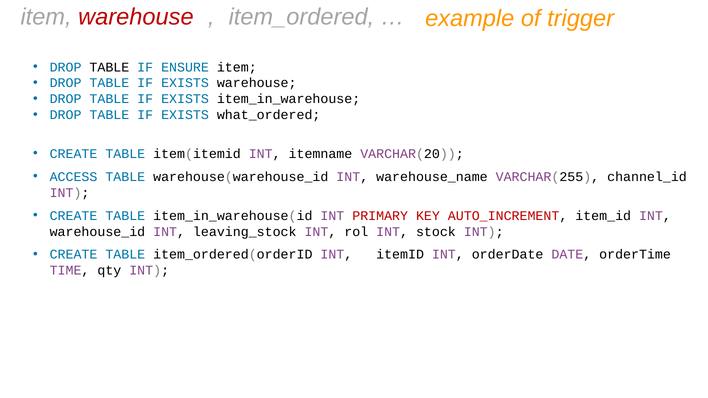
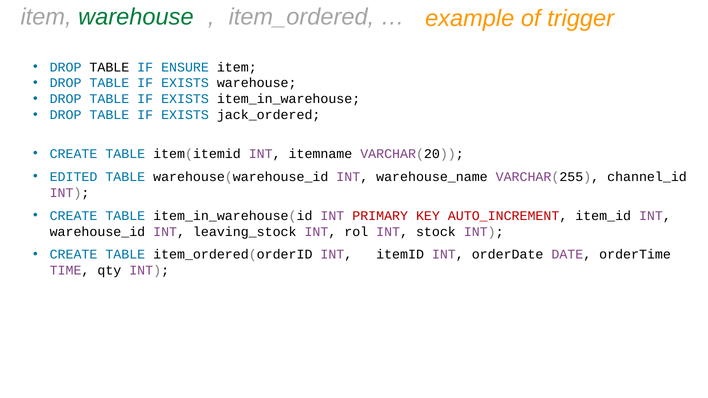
warehouse colour: red -> green (136, 17)
what_ordered: what_ordered -> jack_ordered (269, 115)
ACCESS: ACCESS -> EDITED (74, 177)
